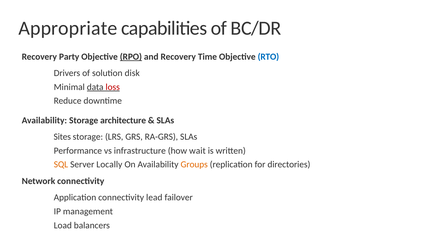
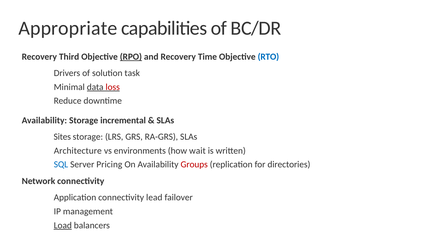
Party: Party -> Third (69, 57)
disk: disk -> task (132, 73)
architecture: architecture -> incremental (123, 120)
Performance: Performance -> Architecture (78, 151)
infrastructure: infrastructure -> environments (140, 151)
SQL colour: orange -> blue (61, 164)
Locally: Locally -> Pricing (109, 164)
Groups colour: orange -> red (194, 164)
Load underline: none -> present (63, 225)
